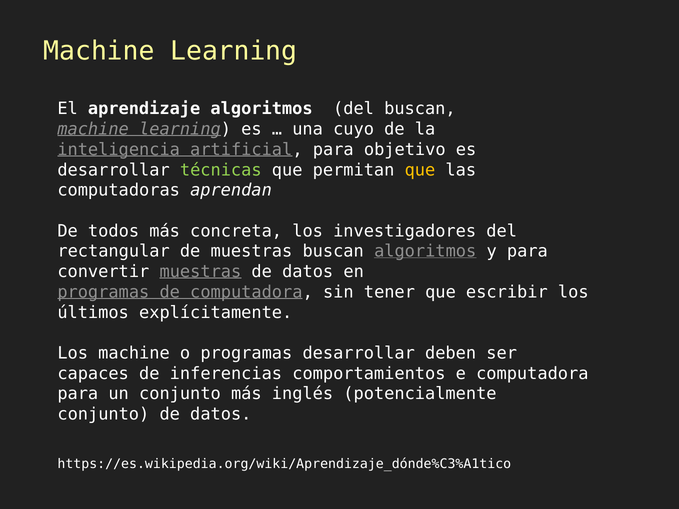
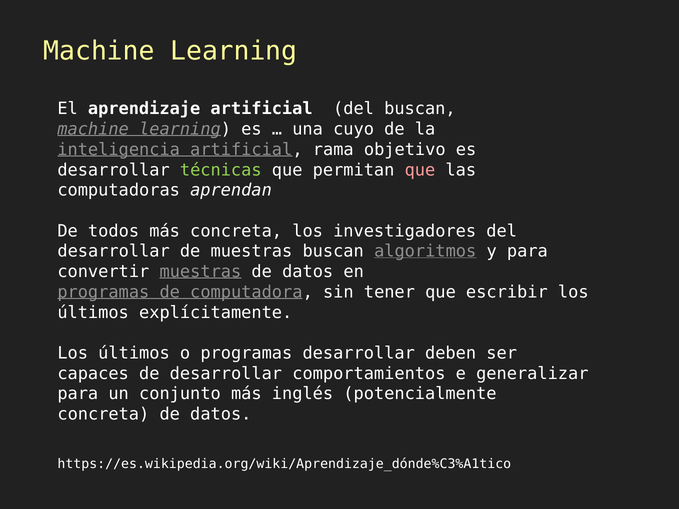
aprendizaje algoritmos: algoritmos -> artificial (262, 109)
artificial para: para -> rama (333, 150)
que colour: yellow -> pink (420, 170)
rectangular: rectangular -> desarrollar (114, 251)
machine: machine -> últimos (134, 353)
de inferencias: inferencias -> desarrollar (226, 374)
e computadora: computadora -> generalizar (532, 374)
conjunto: conjunto -> concreta (103, 414)
